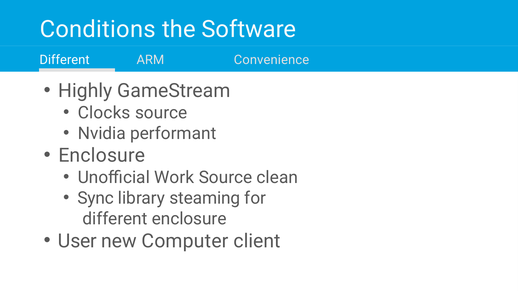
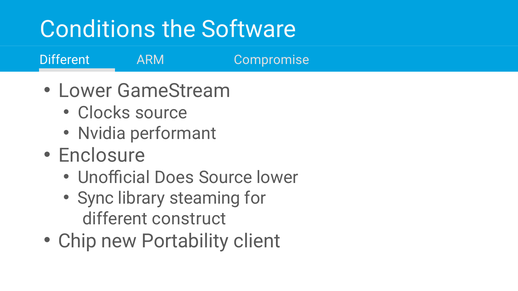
Convenience: Convenience -> Compromise (271, 60)
Highly: Highly -> Lower (85, 91)
Work: Work -> Does (174, 178)
Source clean: clean -> lower (277, 178)
different enclosure: enclosure -> construct (189, 219)
User: User -> Chip (77, 241)
Computer: Computer -> Portability (185, 241)
